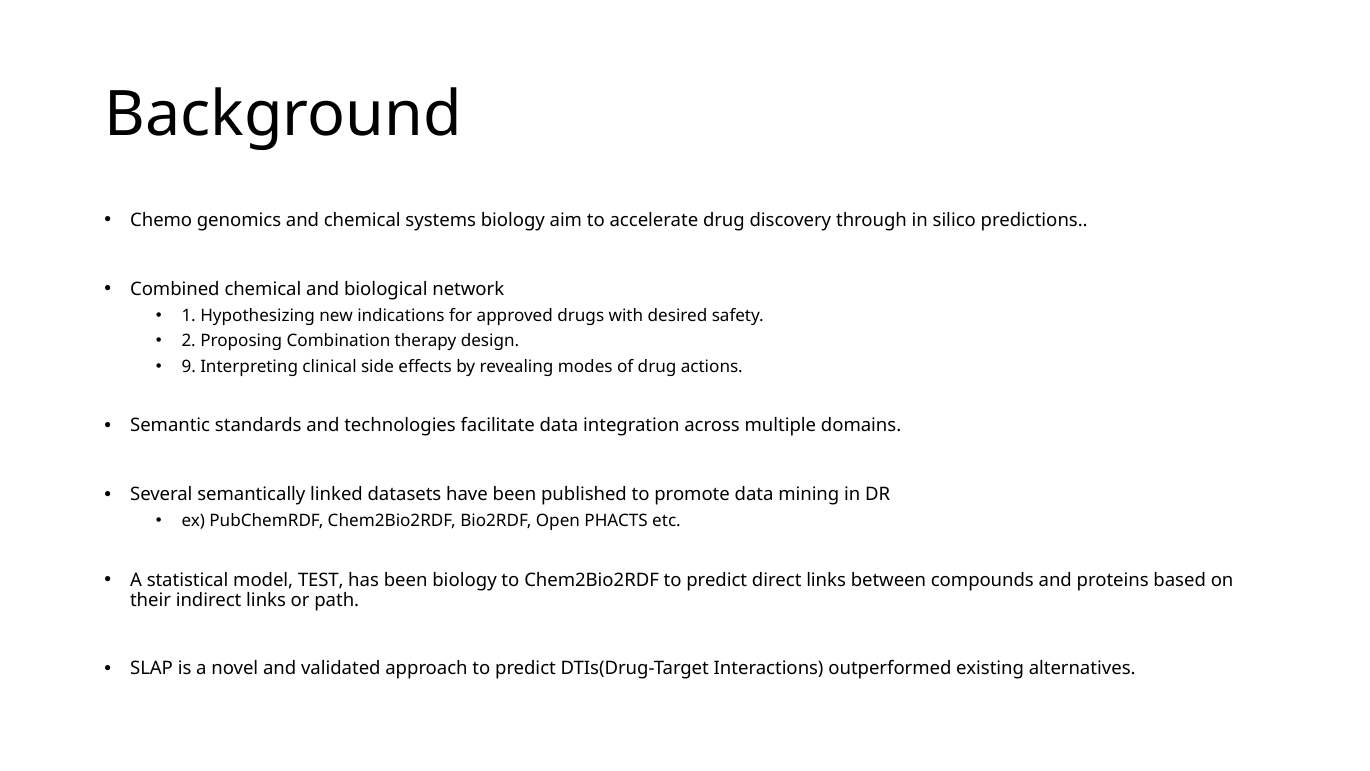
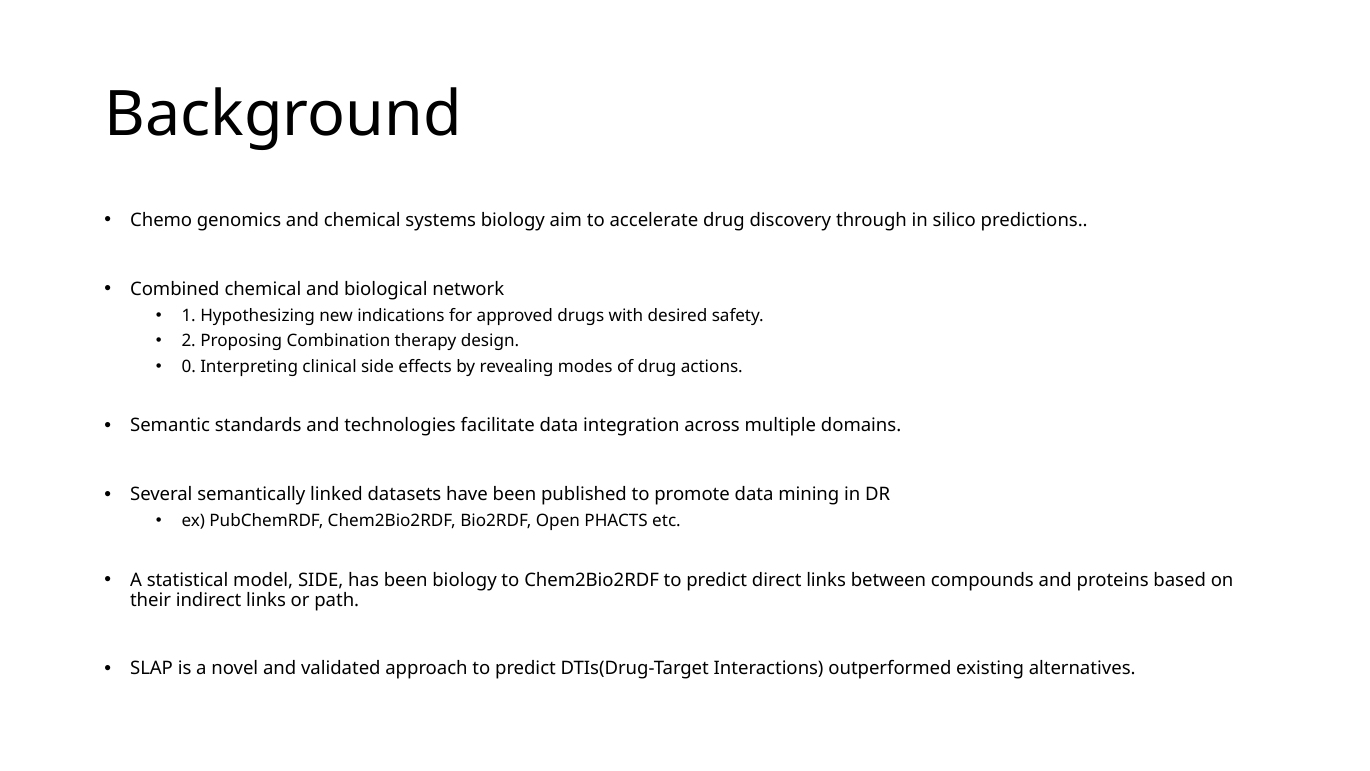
9: 9 -> 0 (189, 366)
model TEST: TEST -> SIDE (321, 580)
